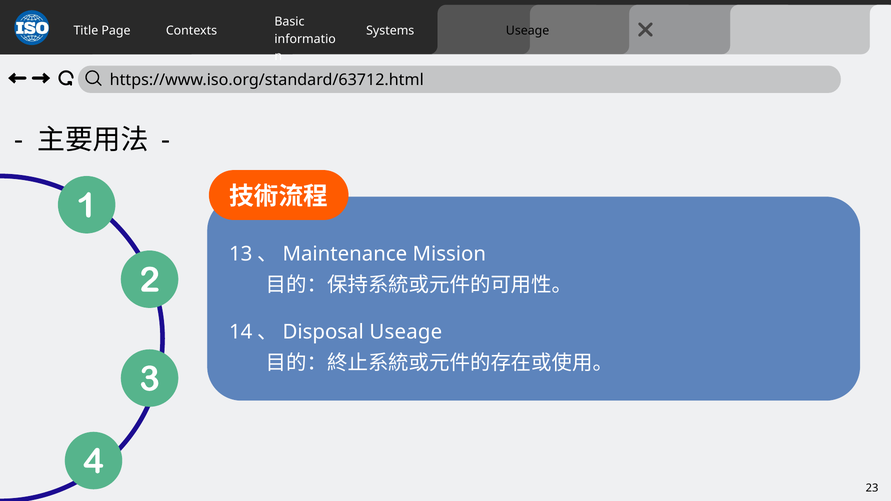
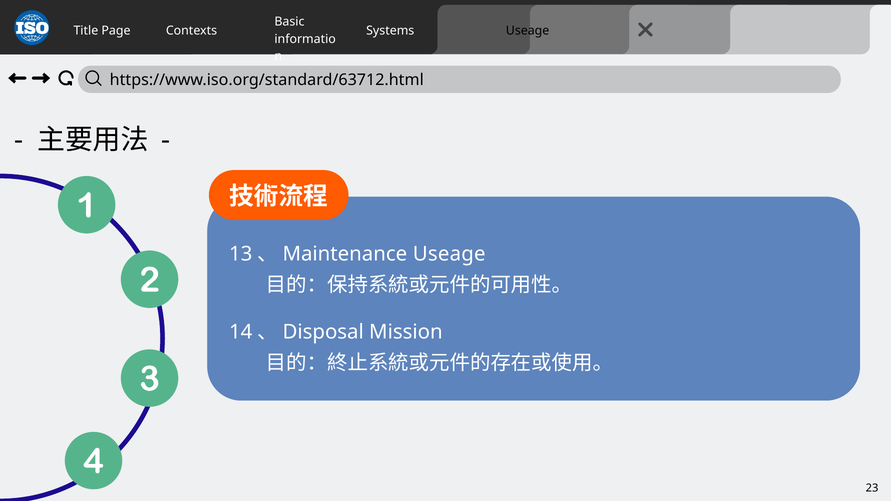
Mission: Mission -> Useage (449, 254)
Useage: Useage -> Mission (406, 332)
